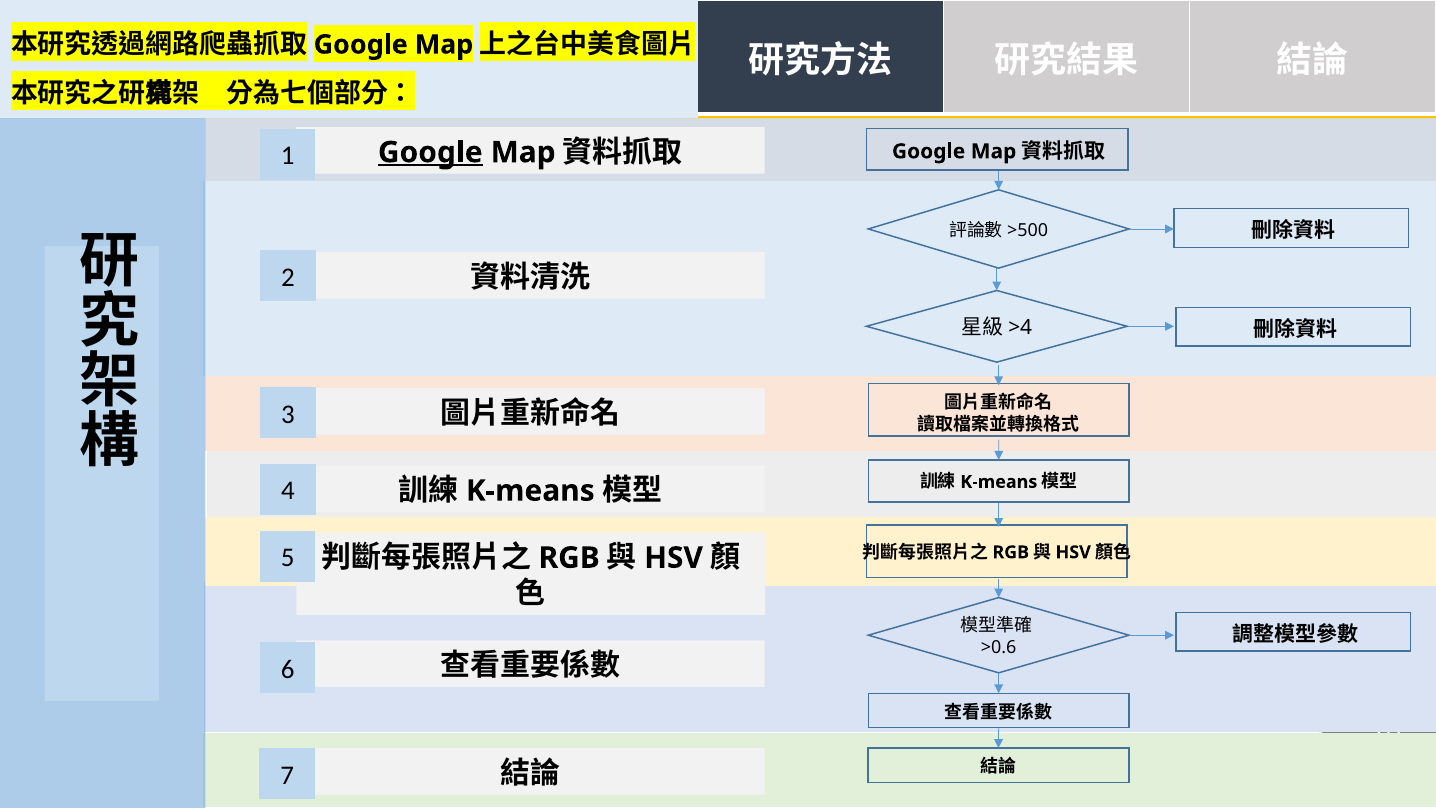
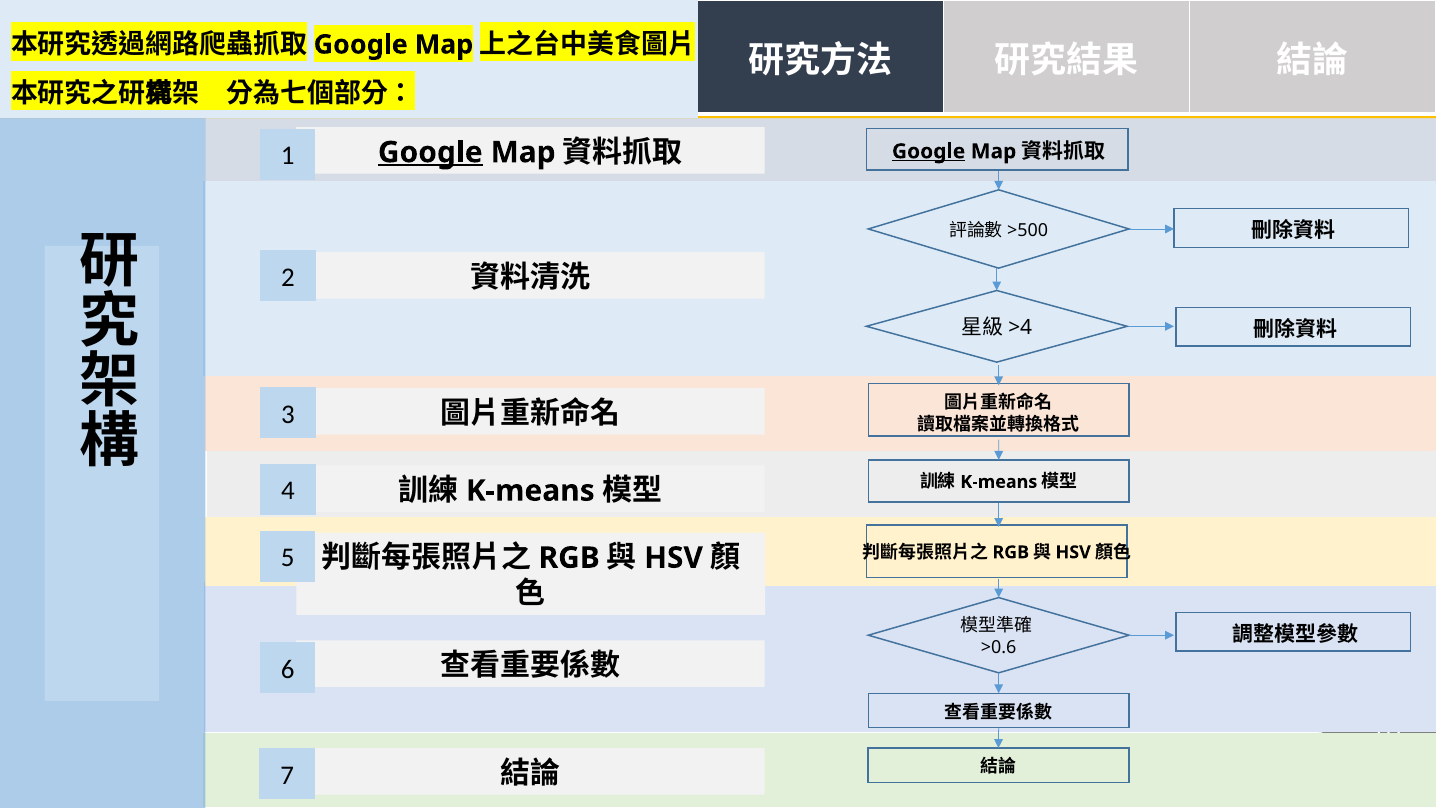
Google underline: none -> present (929, 151)
